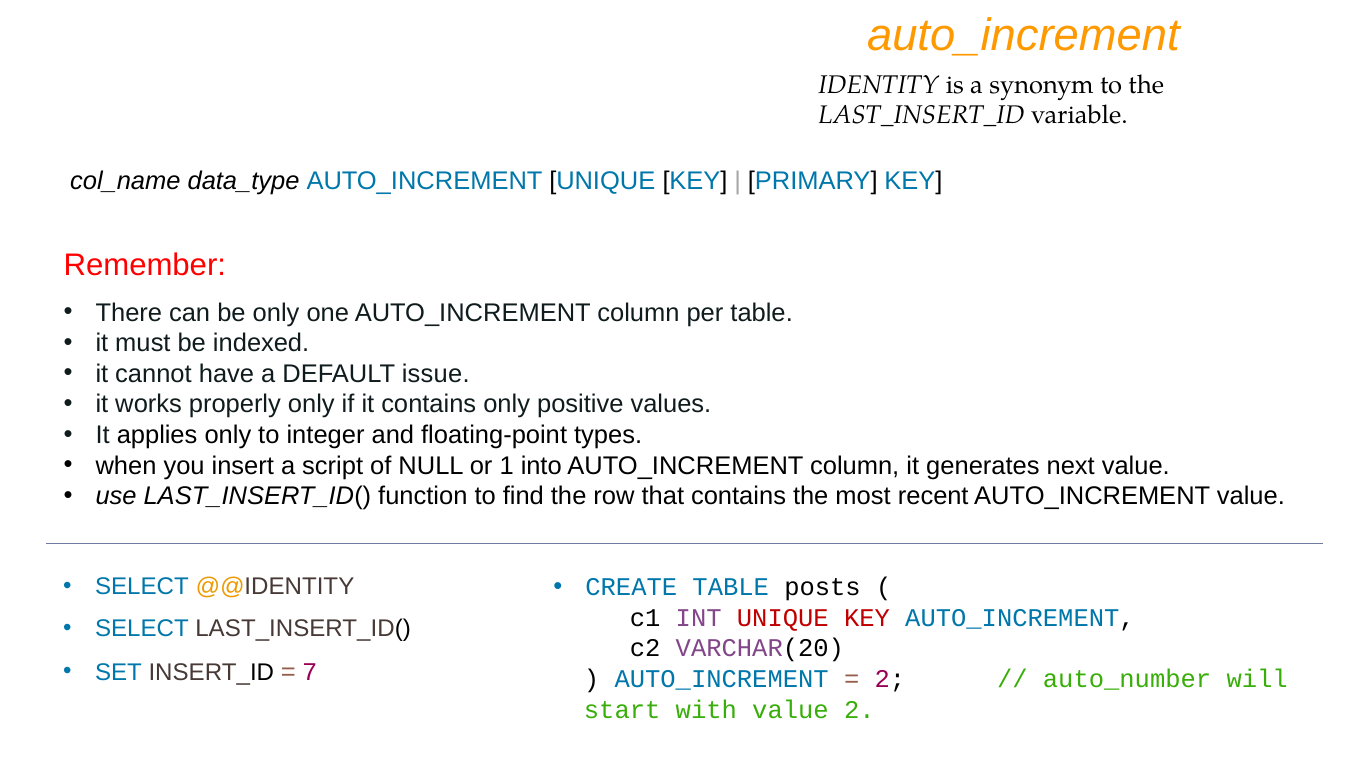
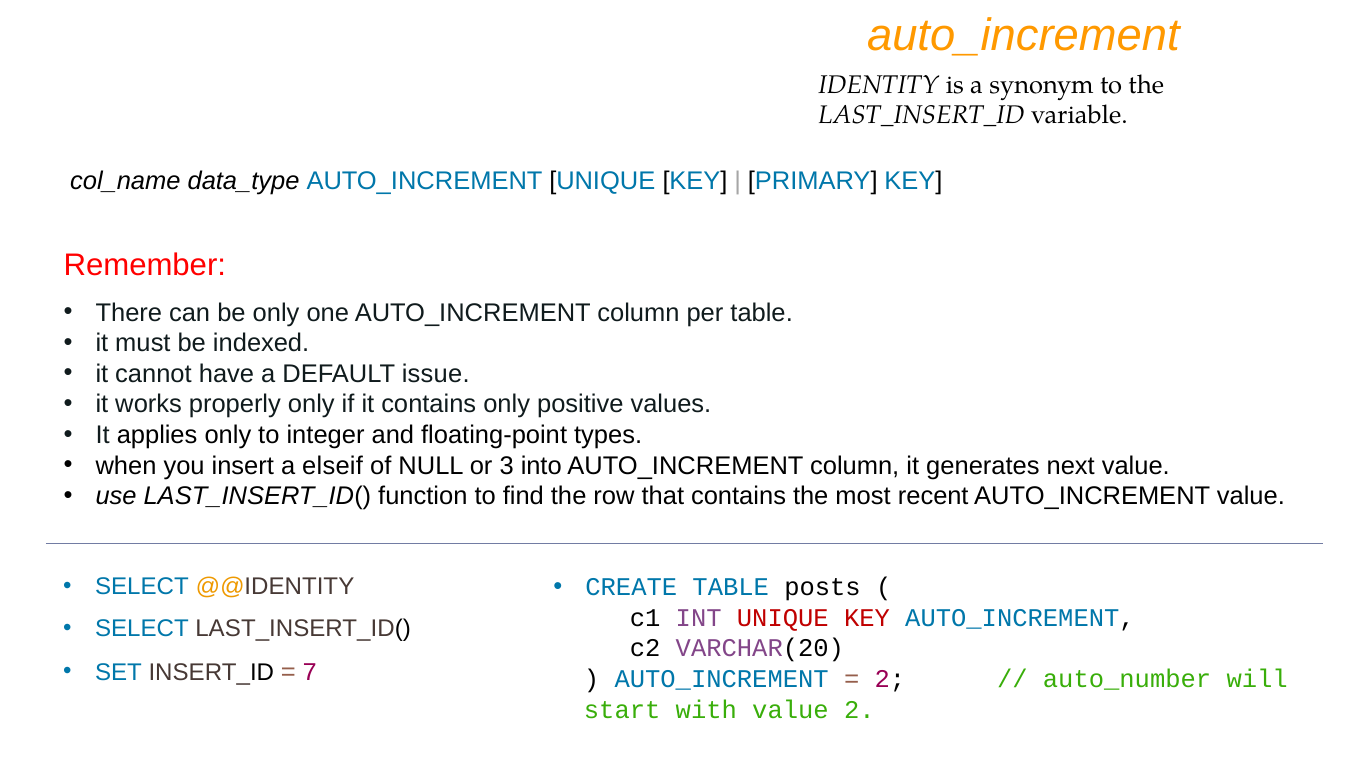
script: script -> elseif (333, 466)
1: 1 -> 3 (507, 466)
